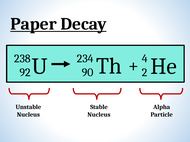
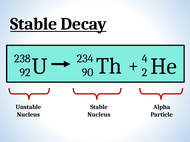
Paper: Paper -> Stable (34, 24)
